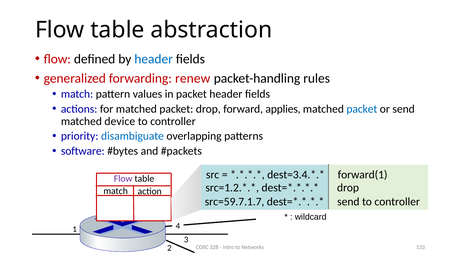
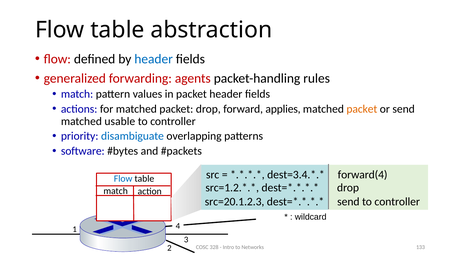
renew: renew -> agents (193, 78)
packet colour: blue -> orange (362, 109)
device: device -> usable (120, 121)
forward(1: forward(1 -> forward(4 (363, 174)
Flow colour: purple -> blue (123, 179)
src=59.7.1.7: src=59.7.1.7 -> src=20.1.2.3 (235, 201)
